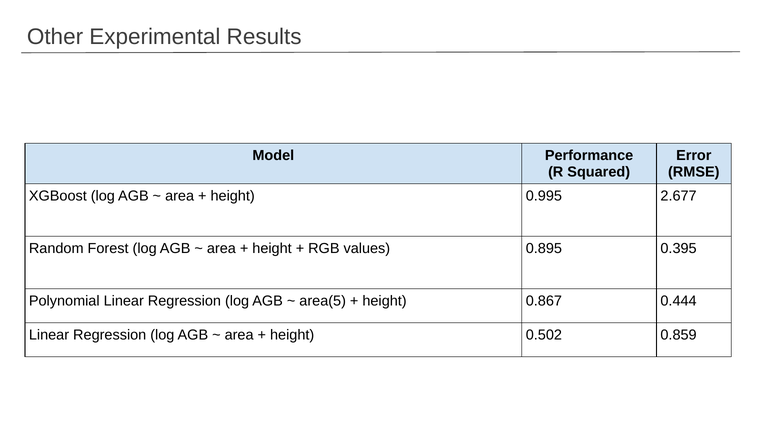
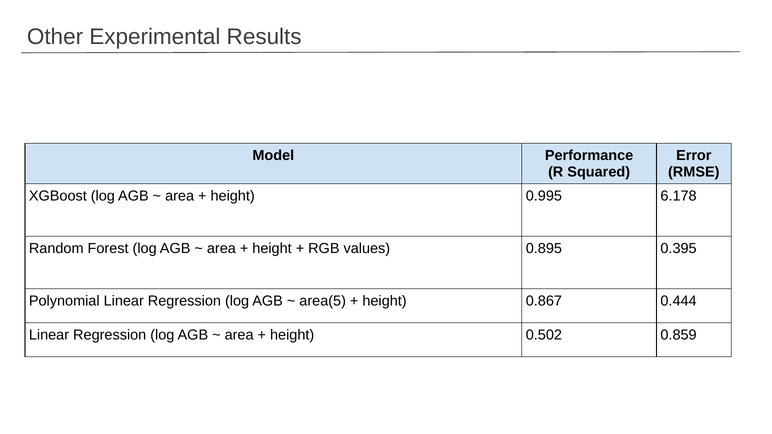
2.677: 2.677 -> 6.178 (679, 196)
